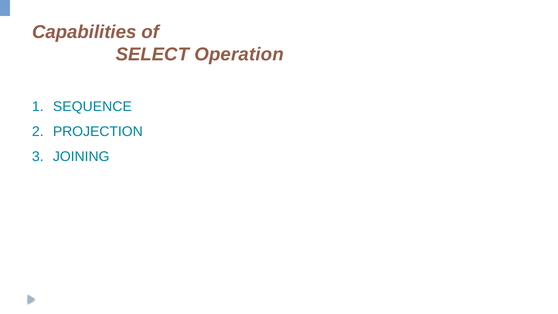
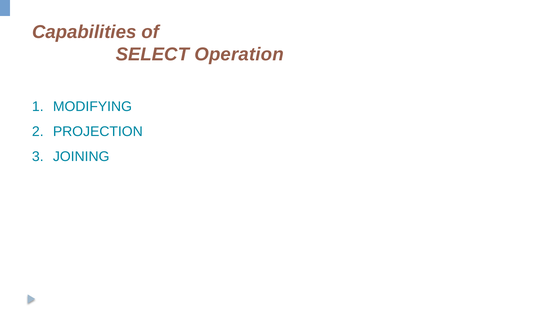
SEQUENCE: SEQUENCE -> MODIFYING (92, 106)
